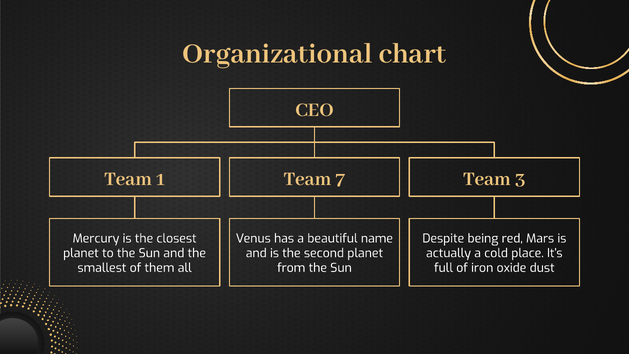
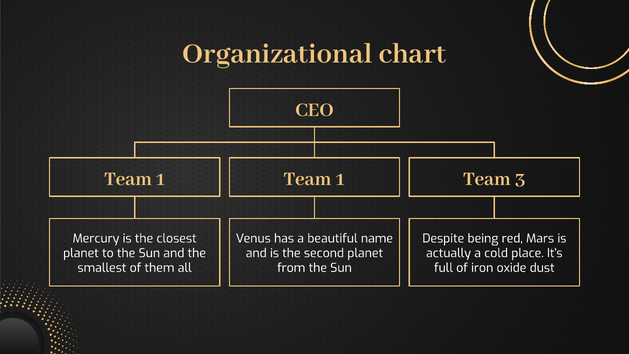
7: 7 -> 1 (340, 178)
